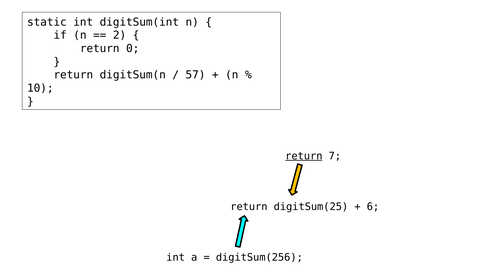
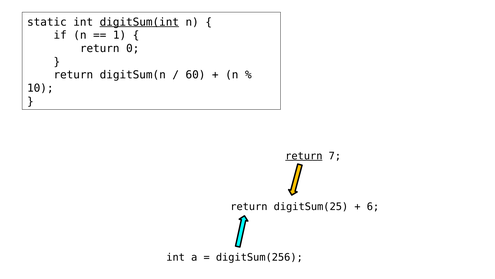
digitSum(int underline: none -> present (139, 22)
2: 2 -> 1 (120, 35)
57: 57 -> 60 (195, 75)
